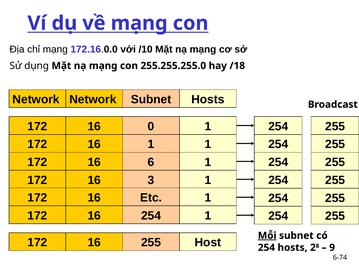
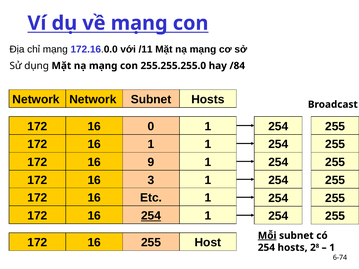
/10: /10 -> /11 (146, 49)
/18: /18 -> /84 (237, 66)
6: 6 -> 9 (151, 162)
254 underline: none -> present (151, 216)
9: 9 -> 1 (332, 248)
